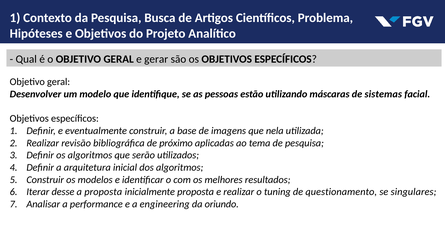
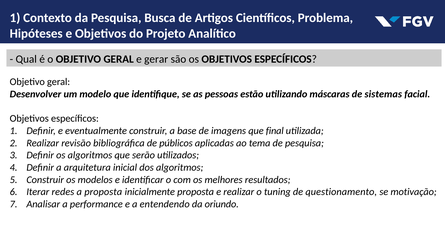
nela: nela -> final (275, 131)
próximo: próximo -> públicos (176, 143)
desse: desse -> redes (63, 192)
singulares: singulares -> motivação (414, 192)
engineering: engineering -> entendendo (165, 204)
